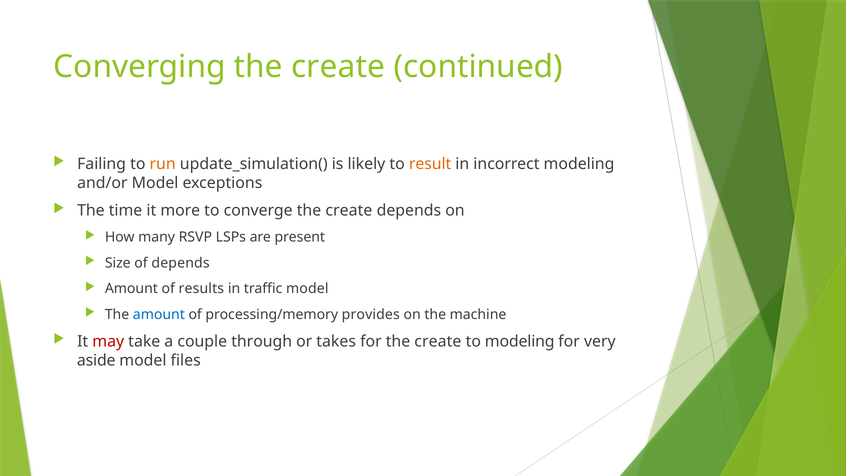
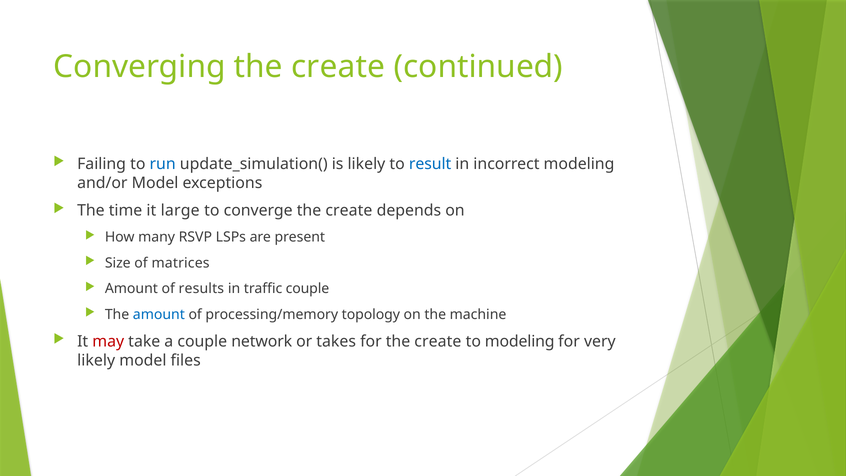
run colour: orange -> blue (163, 164)
result colour: orange -> blue (430, 164)
more: more -> large (180, 211)
of depends: depends -> matrices (181, 263)
traffic model: model -> couple (307, 289)
provides: provides -> topology (371, 314)
through: through -> network (262, 341)
aside: aside -> likely (96, 360)
